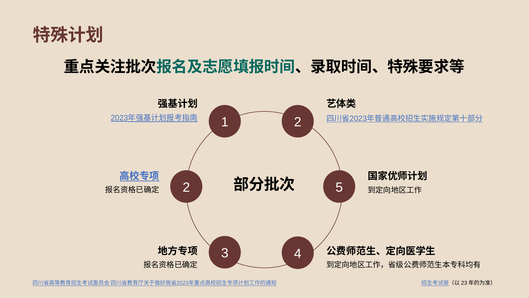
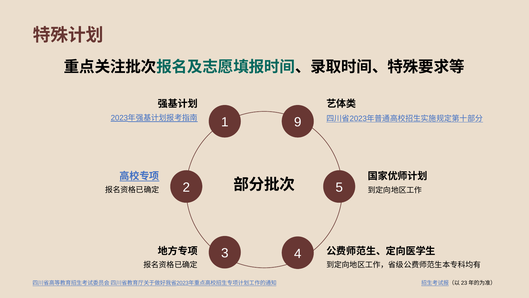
1 2: 2 -> 9 (298, 122)
